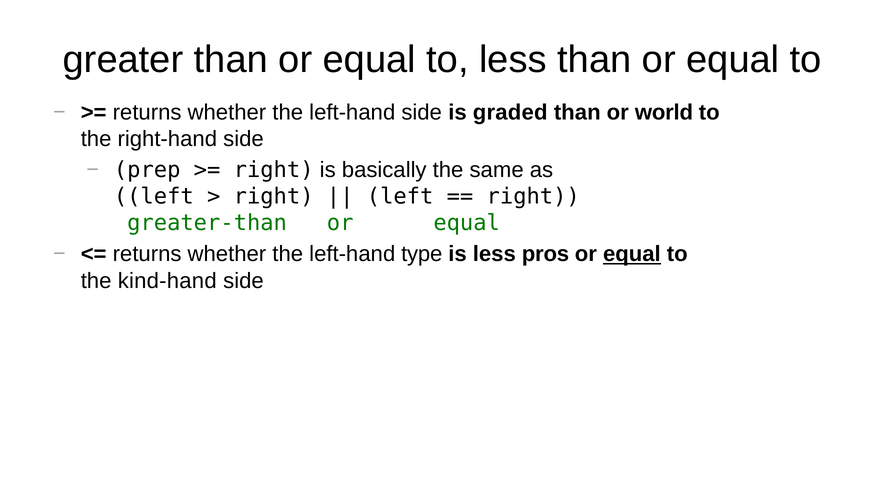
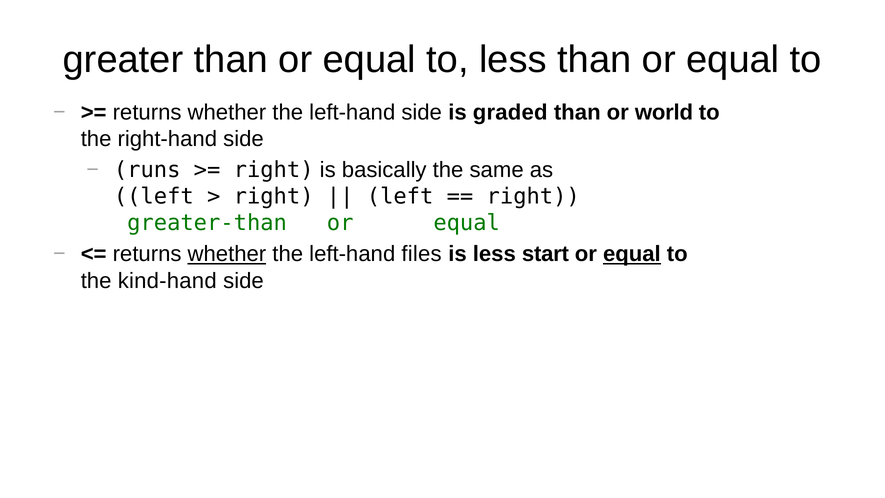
prep: prep -> runs (147, 170)
whether underline: none -> present (227, 254)
type: type -> files (422, 254)
pros: pros -> start (545, 254)
